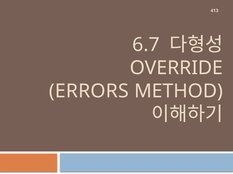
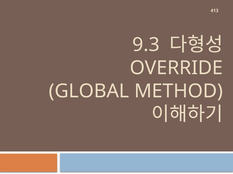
6.7: 6.7 -> 9.3 (146, 45)
ERRORS: ERRORS -> GLOBAL (89, 91)
